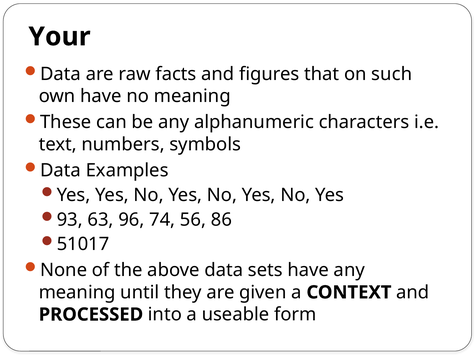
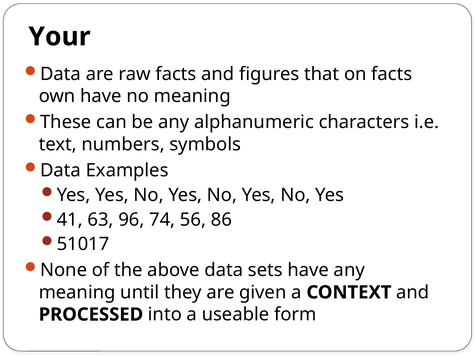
on such: such -> facts (392, 74)
93: 93 -> 41 (70, 220)
